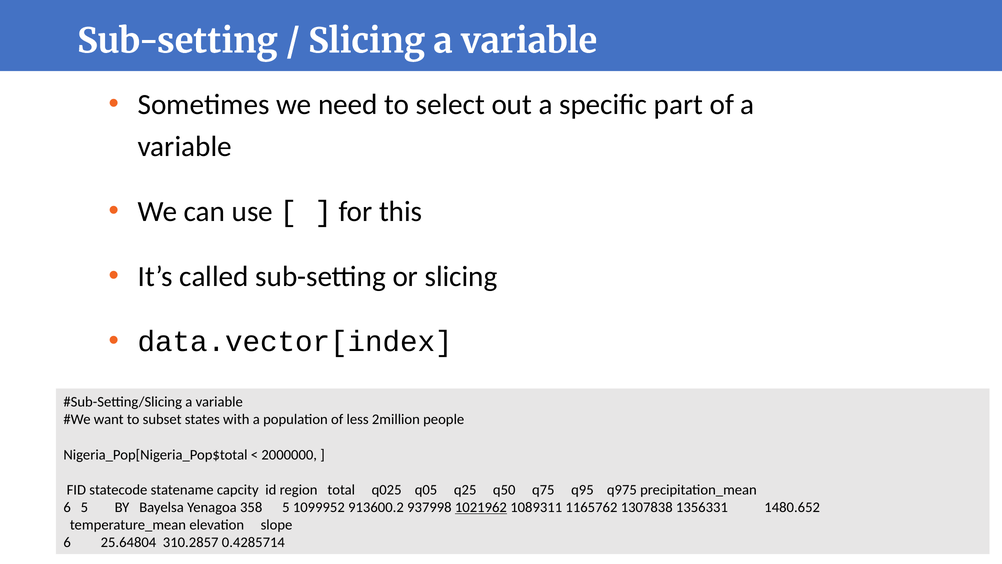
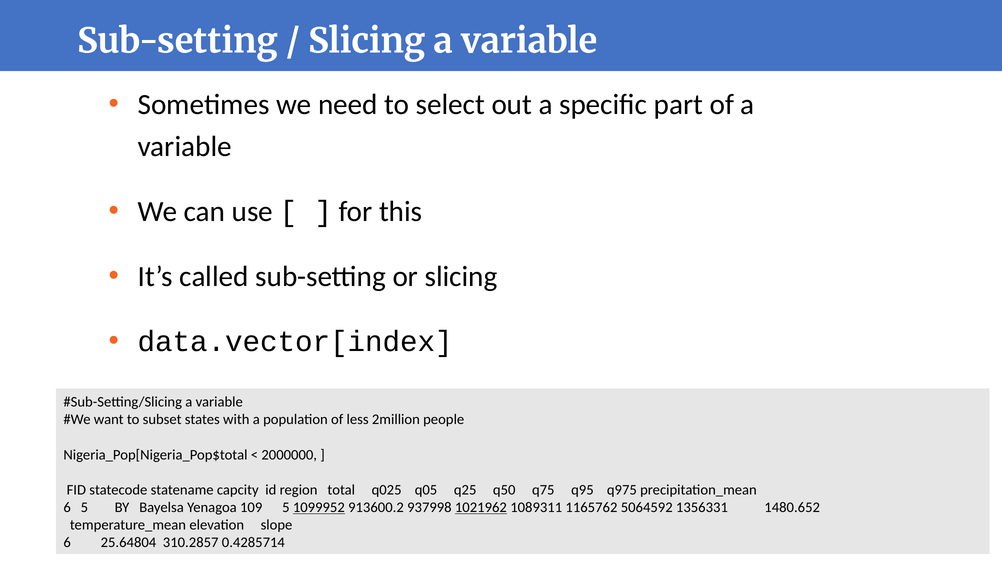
358: 358 -> 109 (251, 507)
1099952 underline: none -> present (319, 507)
1307838: 1307838 -> 5064592 (647, 507)
